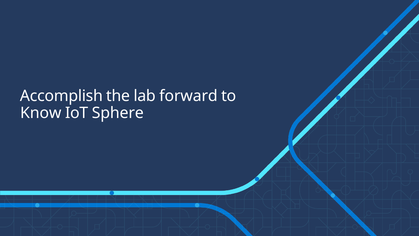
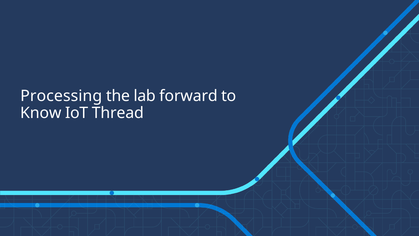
Accomplish: Accomplish -> Processing (61, 96)
Sphere: Sphere -> Thread (118, 113)
